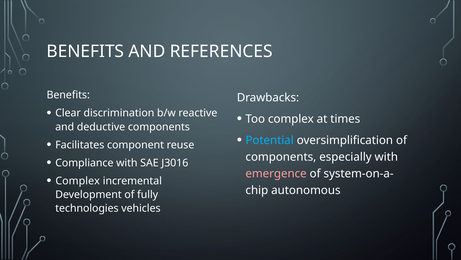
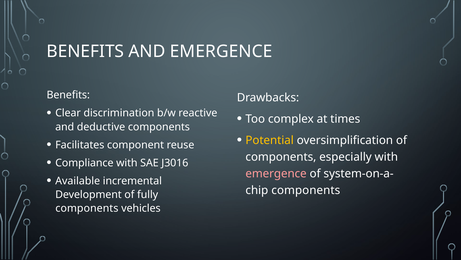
AND REFERENCES: REFERENCES -> EMERGENCE (221, 51)
Potential colour: light blue -> yellow (270, 140)
Complex: Complex -> Available (78, 181)
autonomous: autonomous -> components (306, 190)
technologies: technologies -> components (87, 208)
